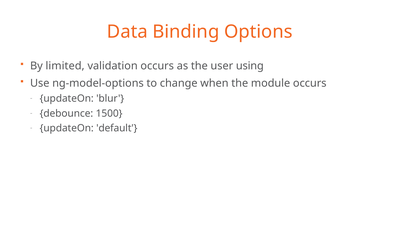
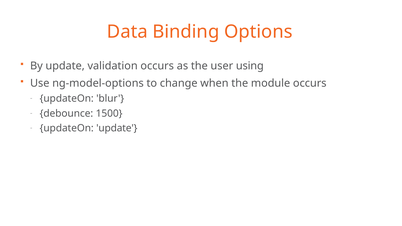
By limited: limited -> update (65, 66)
updateOn default: default -> update (117, 128)
